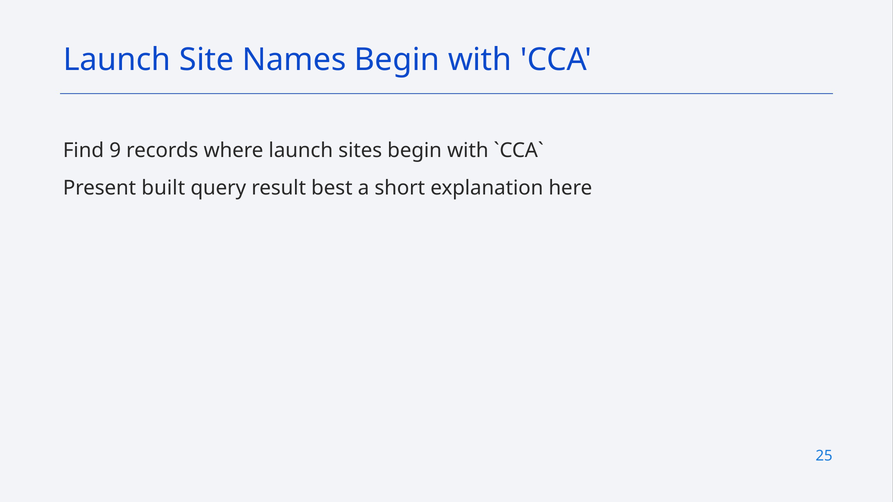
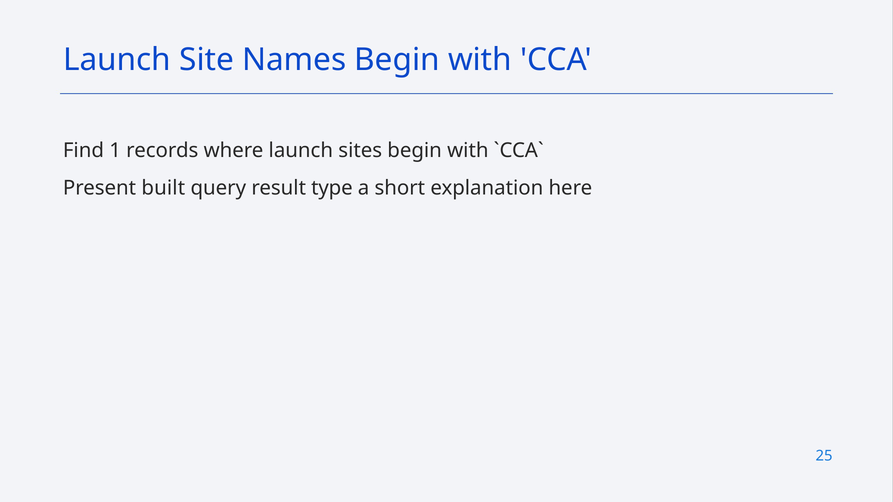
9: 9 -> 1 (115, 151)
best: best -> type (332, 188)
